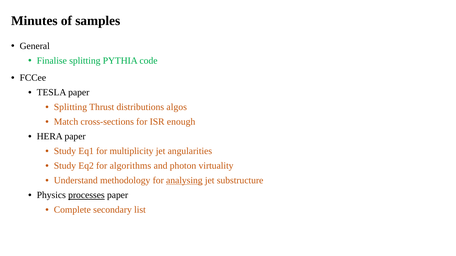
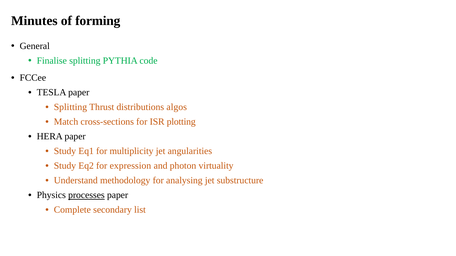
samples: samples -> forming (98, 21)
enough: enough -> plotting (181, 122)
algorithms: algorithms -> expression (130, 166)
analysing underline: present -> none (184, 181)
